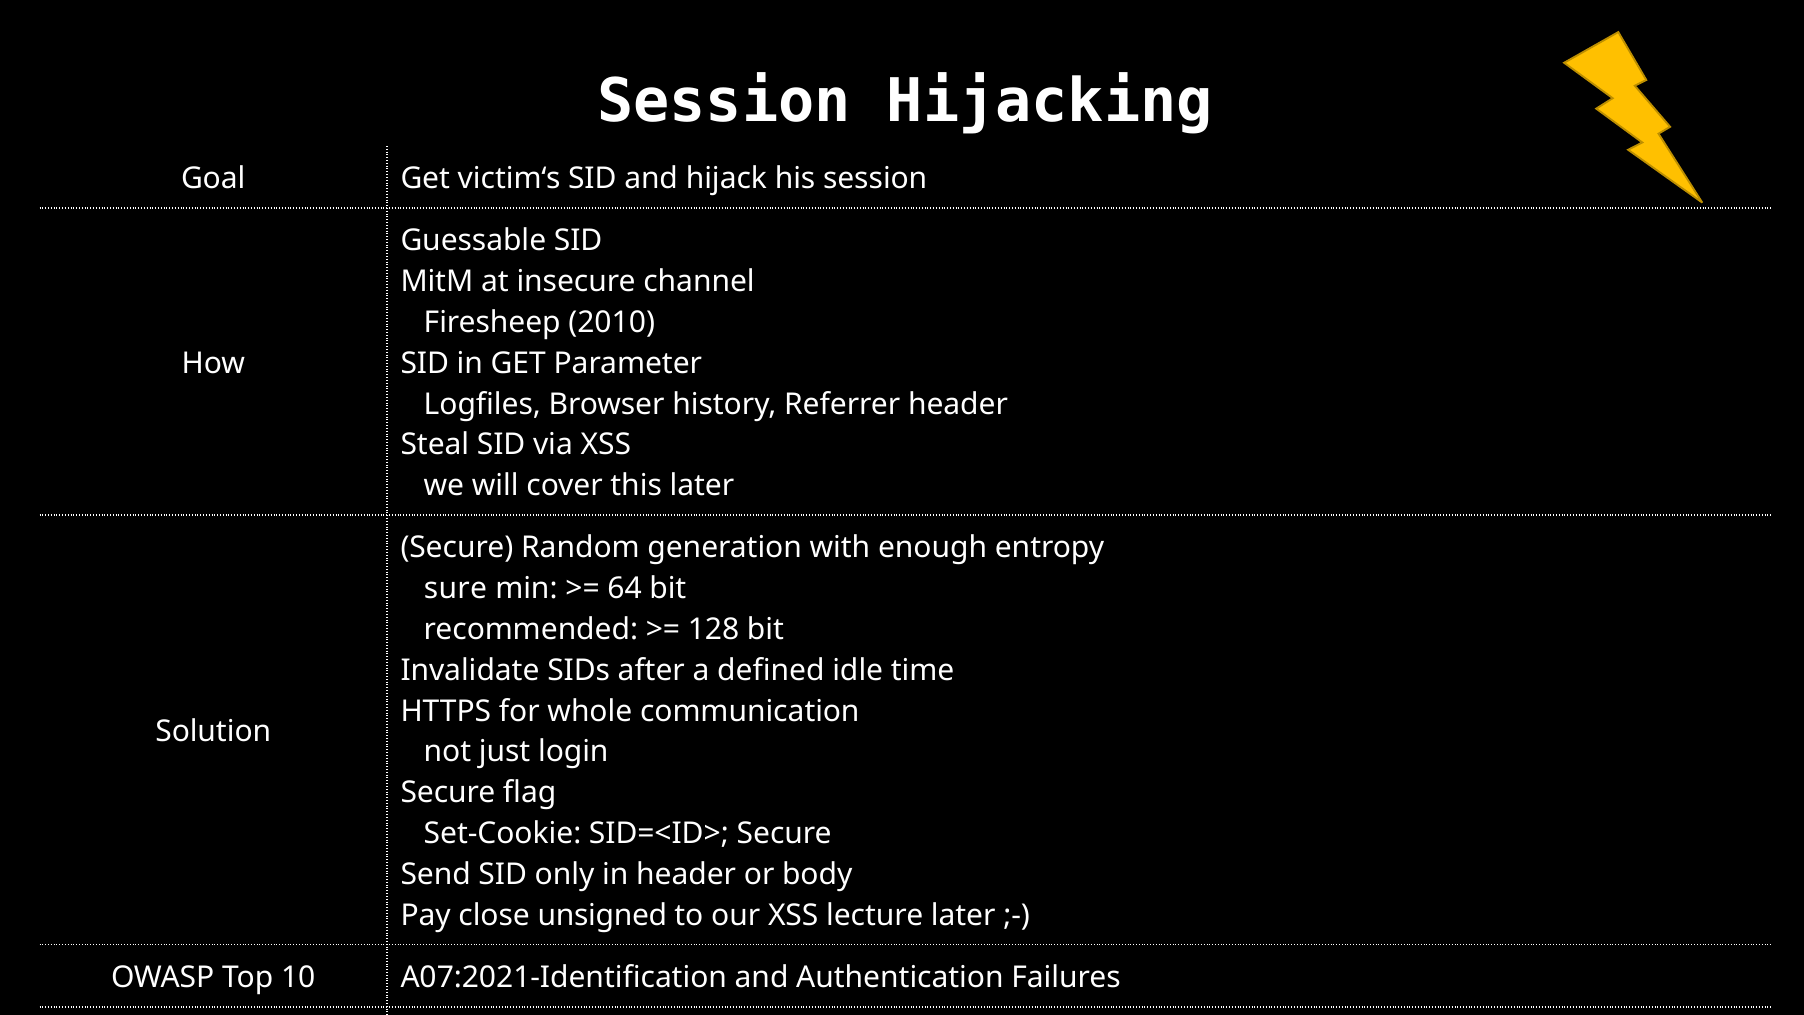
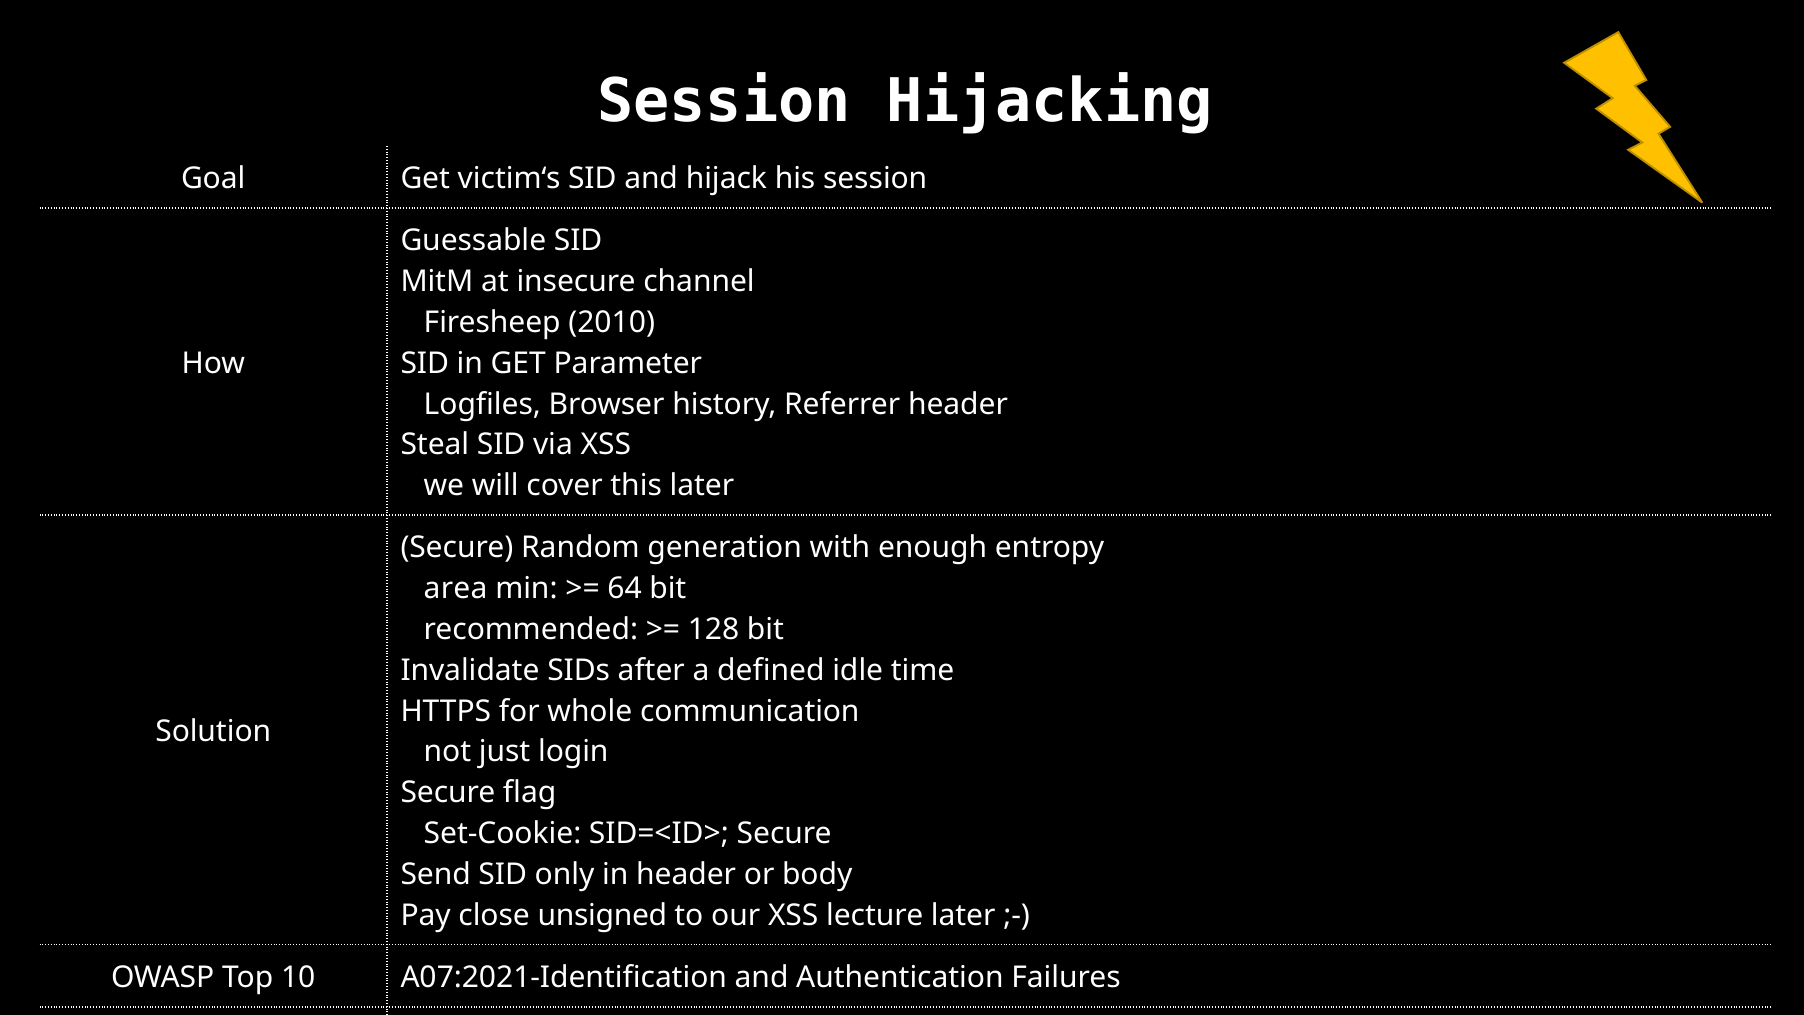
sure: sure -> area (456, 589)
